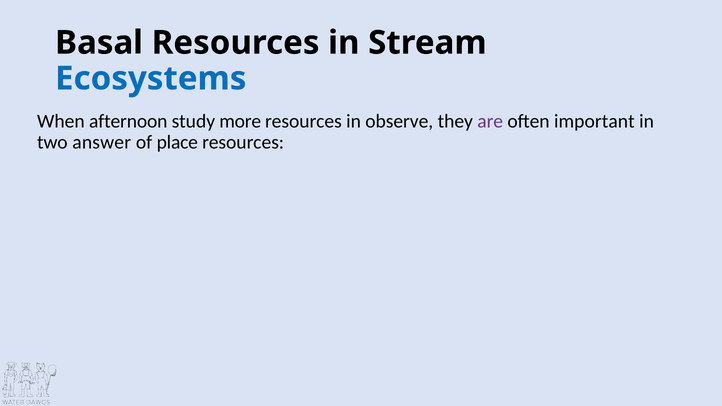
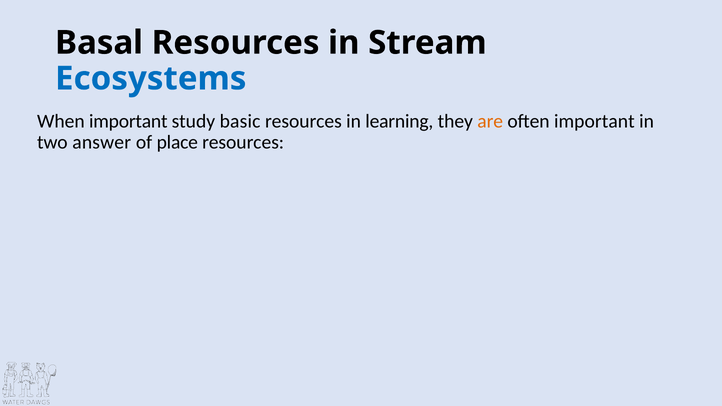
When afternoon: afternoon -> important (128, 121)
more: more -> basic (240, 121)
observe: observe -> learning (399, 121)
are colour: purple -> orange (490, 121)
